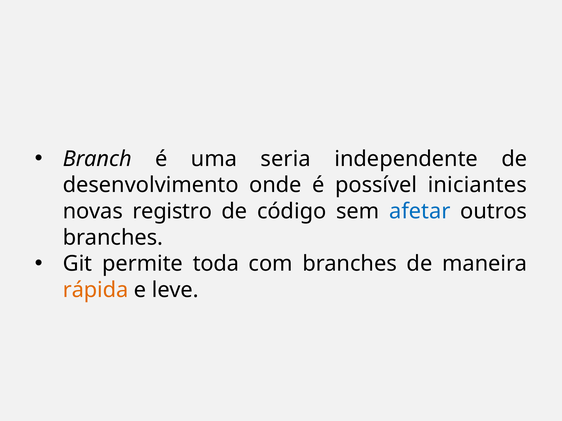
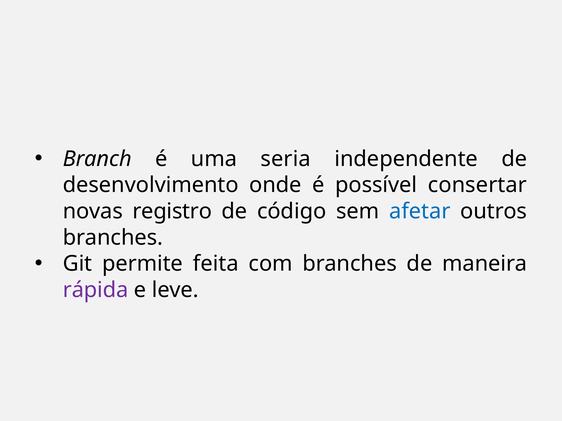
iniciantes: iniciantes -> consertar (477, 185)
toda: toda -> feita (216, 264)
rápida colour: orange -> purple (96, 290)
